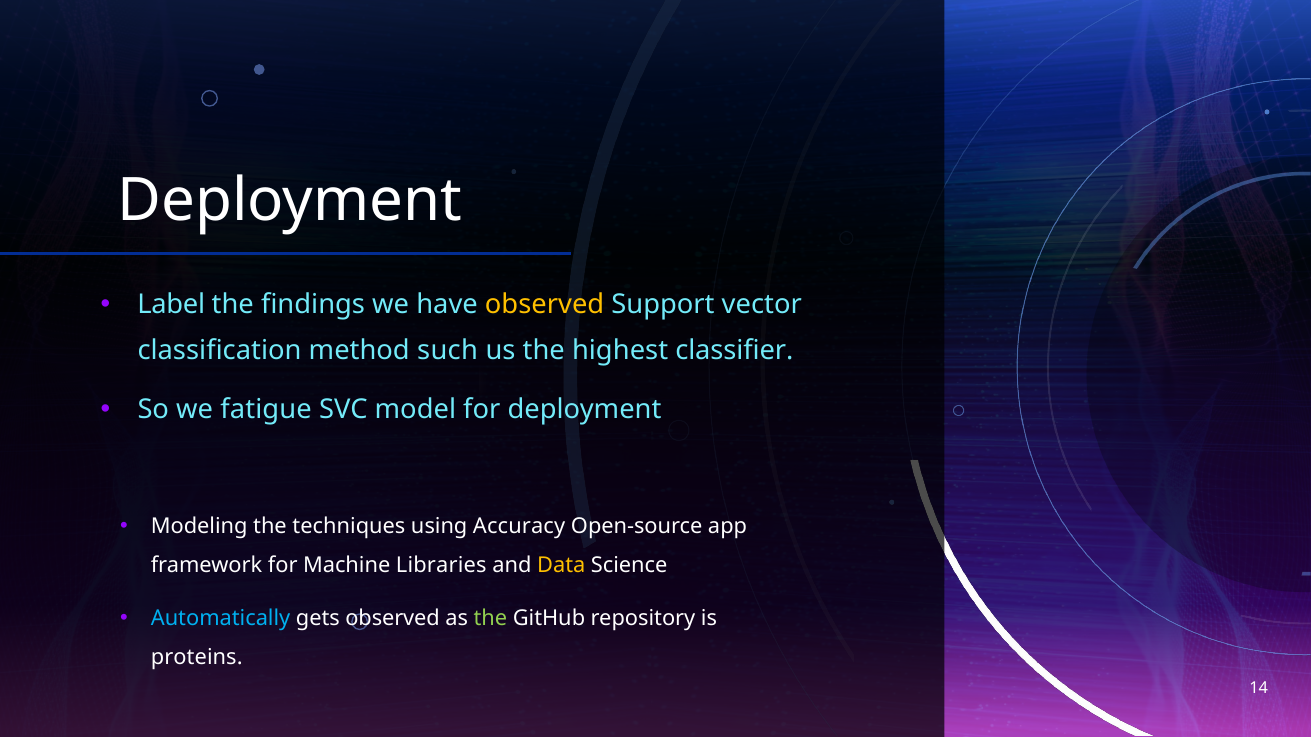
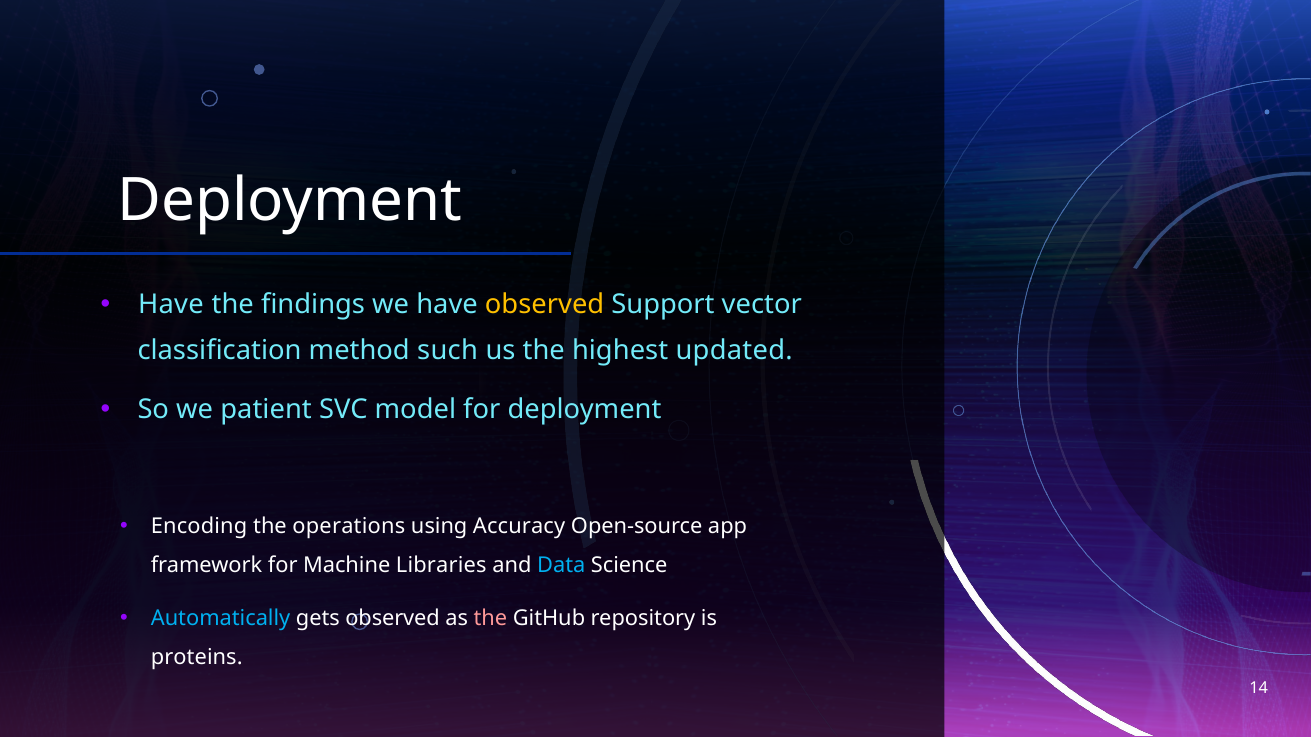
Label: Label -> Have (171, 305)
classifier: classifier -> updated (734, 351)
fatigue: fatigue -> patient (266, 410)
Modeling: Modeling -> Encoding (199, 526)
techniques: techniques -> operations (349, 526)
Data colour: yellow -> light blue (561, 566)
the colour: light green -> pink (490, 619)
